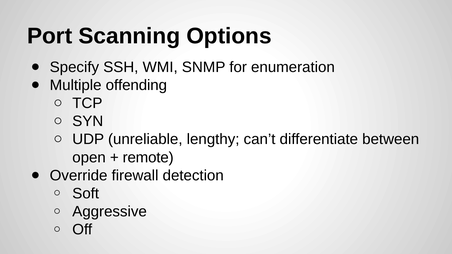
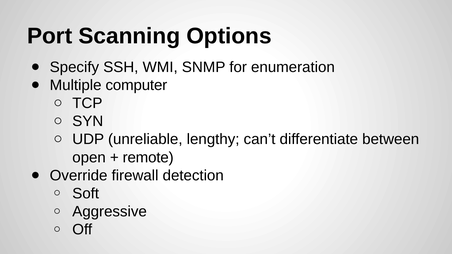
offending: offending -> computer (136, 85)
